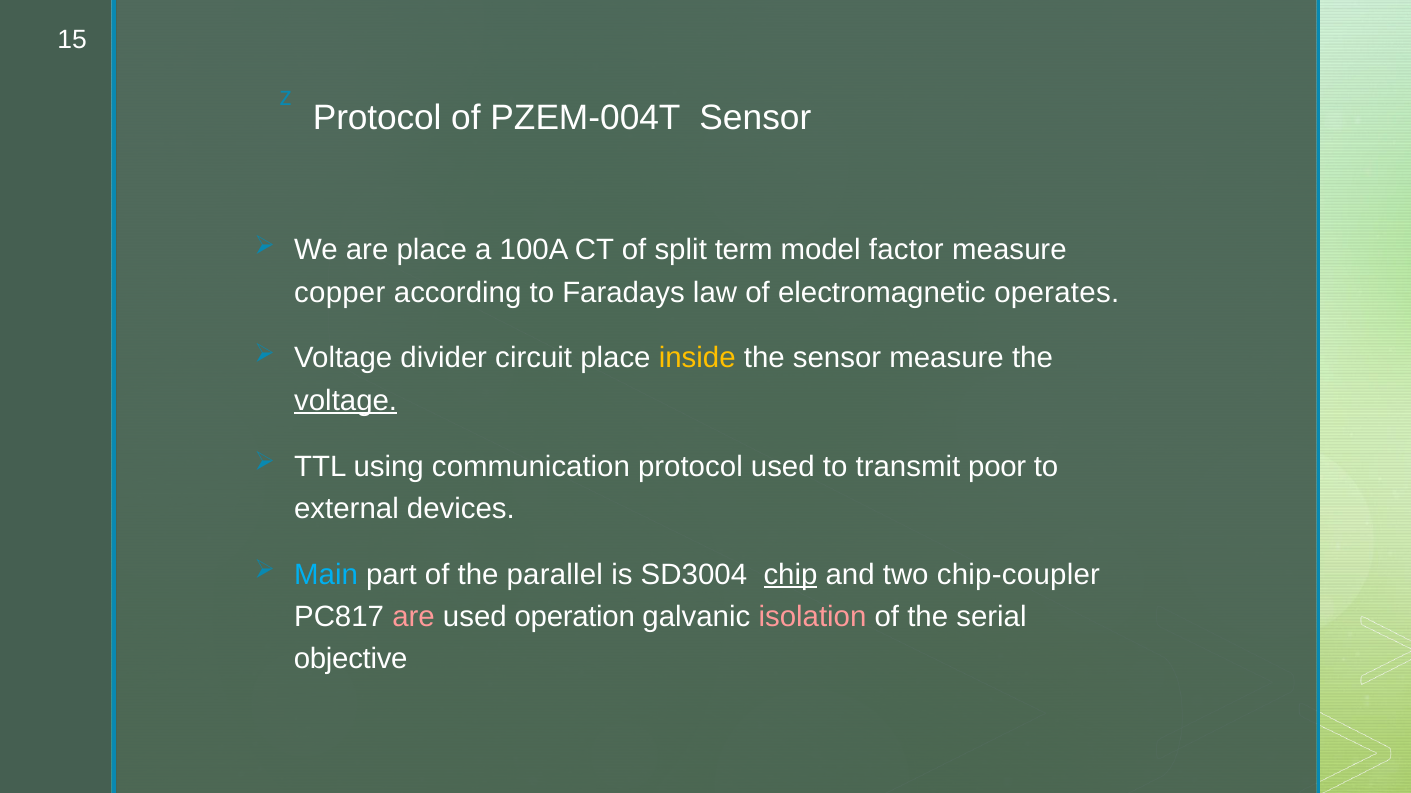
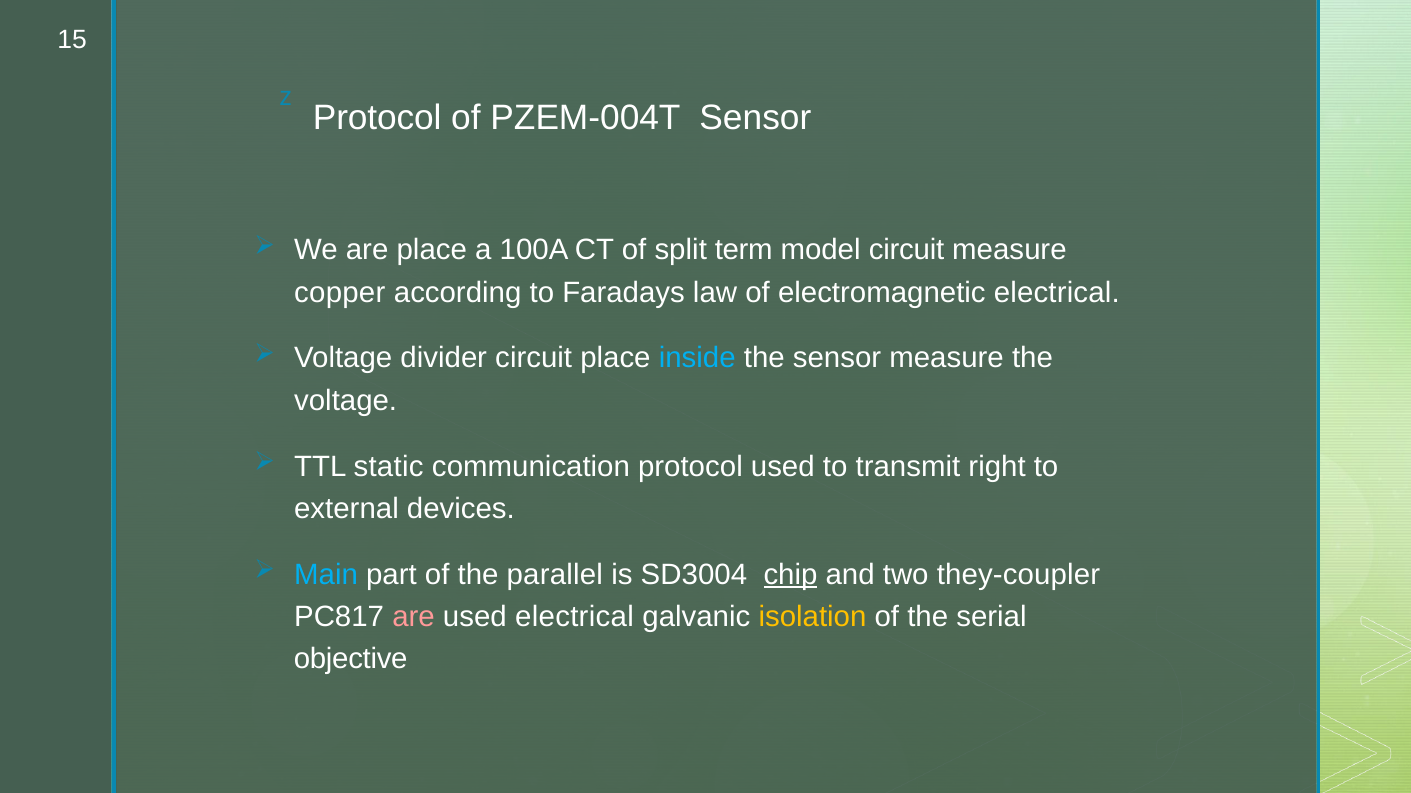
model factor: factor -> circuit (907, 250)
electromagnetic operates: operates -> electrical (1057, 293)
inside colour: yellow -> light blue (697, 359)
voltage underline: present -> none (346, 401)
using: using -> static (389, 467)
poor: poor -> right (997, 467)
chip-coupler: chip-coupler -> they-coupler (1018, 575)
used operation: operation -> electrical (574, 617)
isolation colour: pink -> yellow (812, 617)
